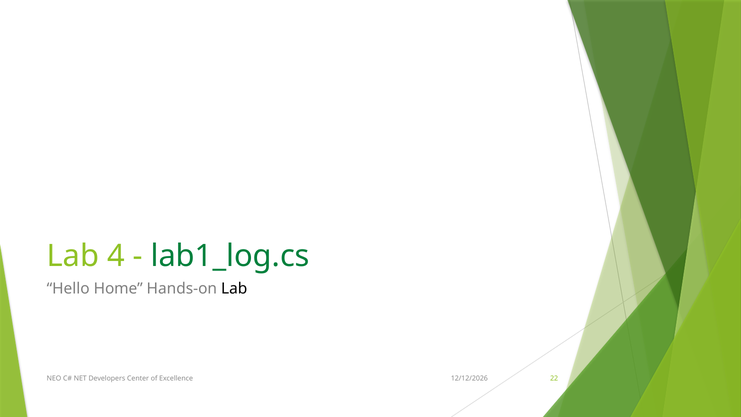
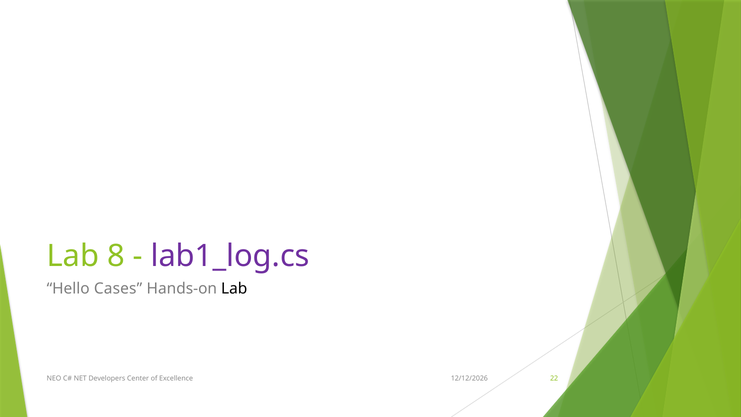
4: 4 -> 8 (116, 256)
lab1_log.cs colour: green -> purple (230, 256)
Home: Home -> Cases (118, 288)
